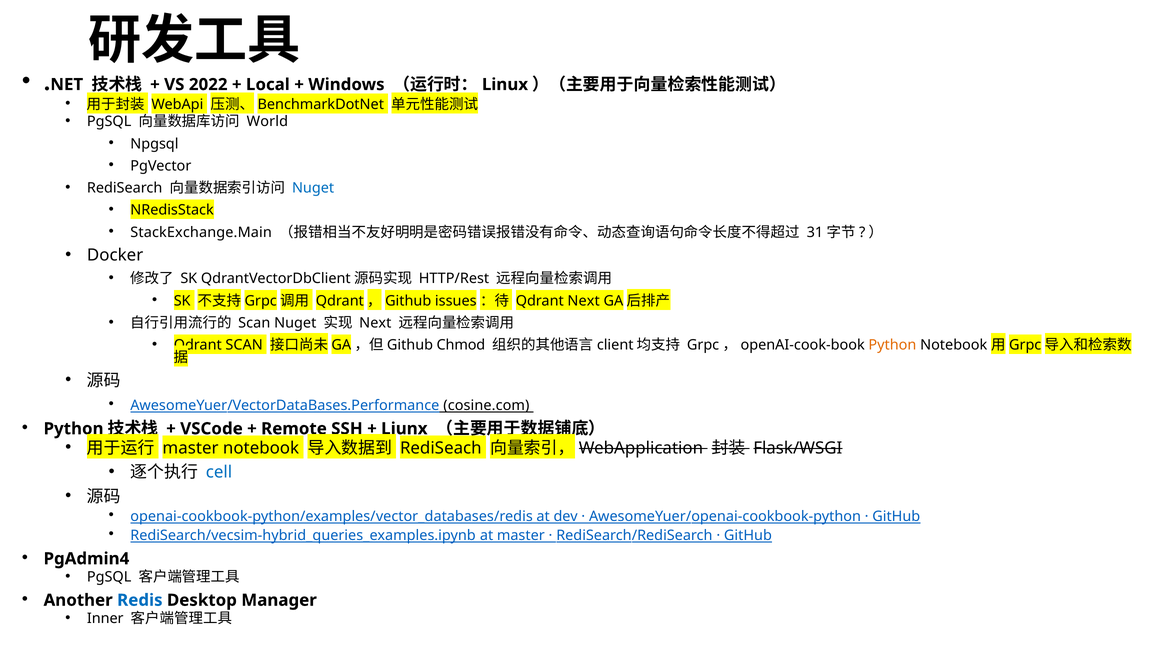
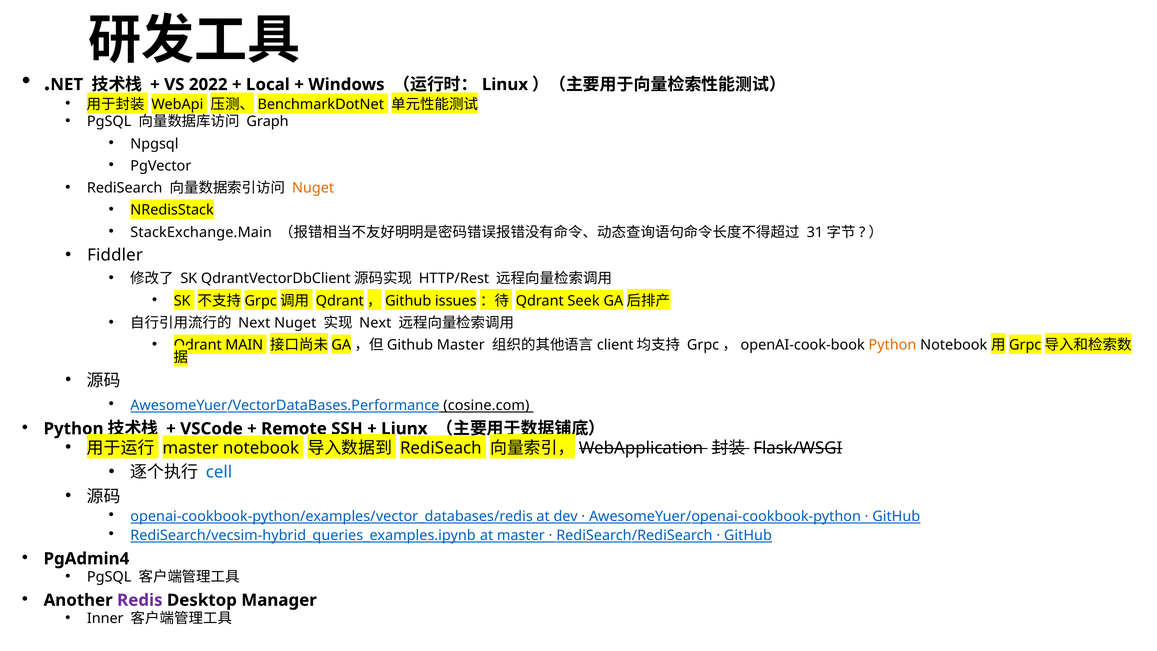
World: World -> Graph (268, 122)
Nuget colour: blue -> orange (313, 188)
Docker: Docker -> Fiddler (115, 255)
Qdrant Next: Next -> Seek (584, 301)
Scan: Scan -> Next (254, 323)
SCAN: SCAN -> MAIN (244, 345)
Chmod: Chmod -> Master (461, 345)
Redis colour: blue -> purple (140, 600)
